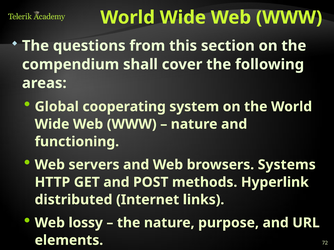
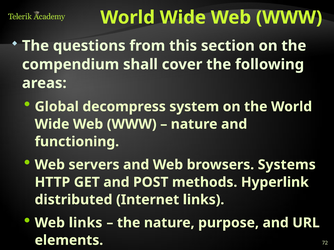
cooperating: cooperating -> decompress (124, 107)
Web lossy: lossy -> links (86, 223)
